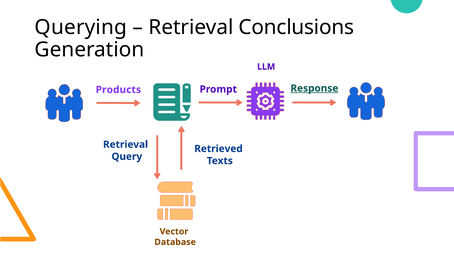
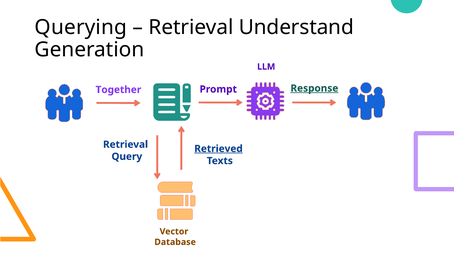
Conclusions: Conclusions -> Understand (296, 27)
Products: Products -> Together (118, 90)
Retrieved underline: none -> present (219, 149)
